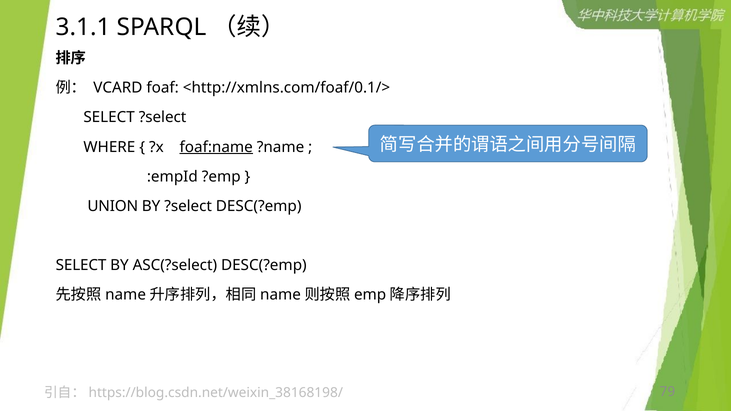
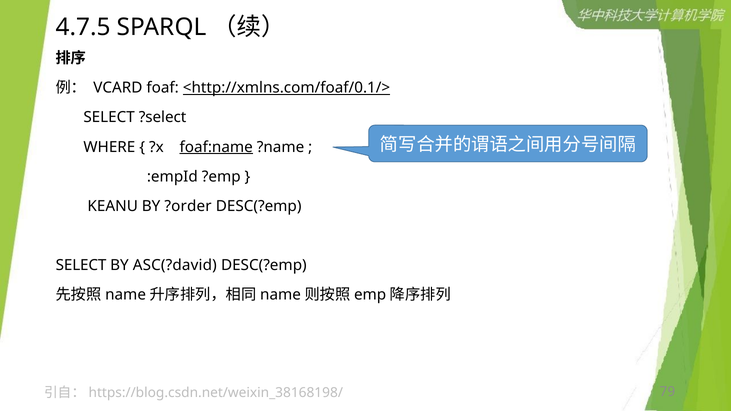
3.1.1: 3.1.1 -> 4.7.5 (83, 27)
<http://xmlns.com/foaf/0.1/> underline: none -> present (287, 88)
UNION: UNION -> KEANU (113, 206)
BY ?select: ?select -> ?order (188, 206)
ASC(?select: ASC(?select -> ASC(?david (175, 265)
